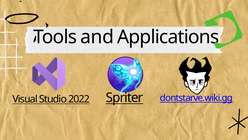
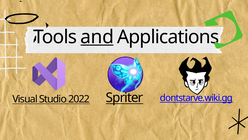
and underline: none -> present (97, 37)
